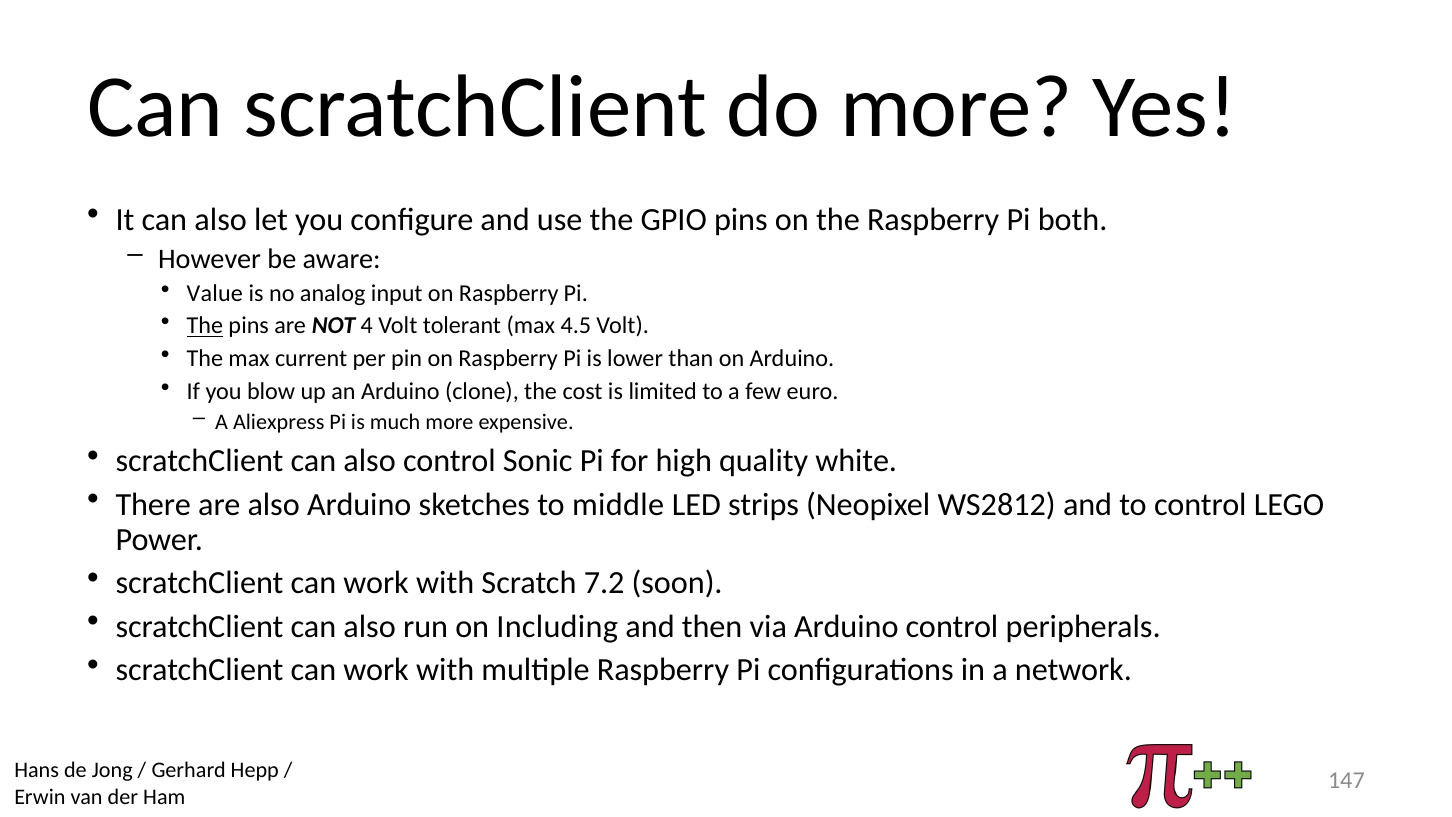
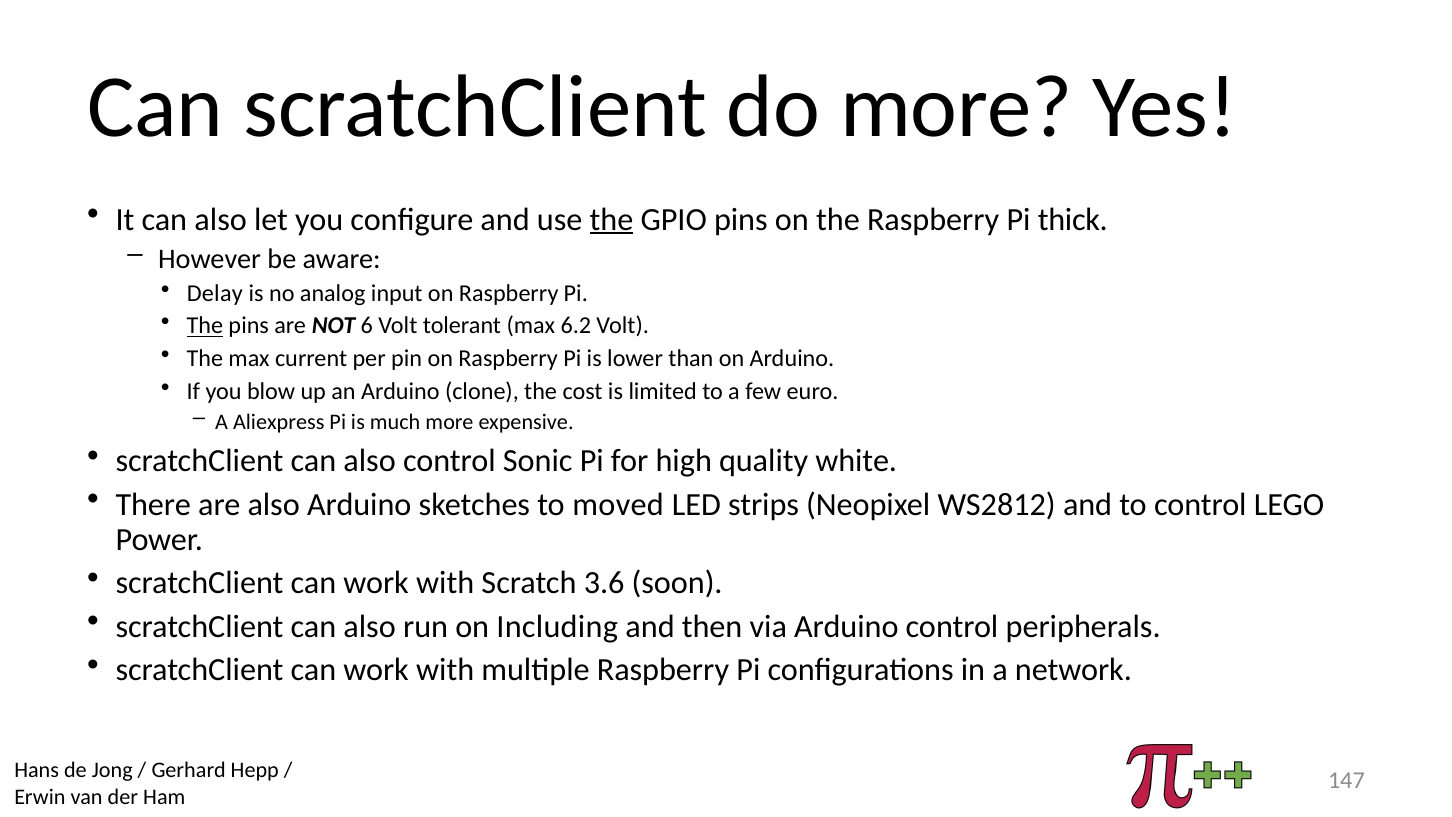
the underline: none -> present (611, 219)
both: both -> thick (1073, 219)
Value: Value -> Delay (215, 293)
4: 4 -> 6 (367, 326)
4.5: 4.5 -> 6.2 (576, 326)
middle: middle -> moved (618, 504)
7.2: 7.2 -> 3.6 (604, 583)
